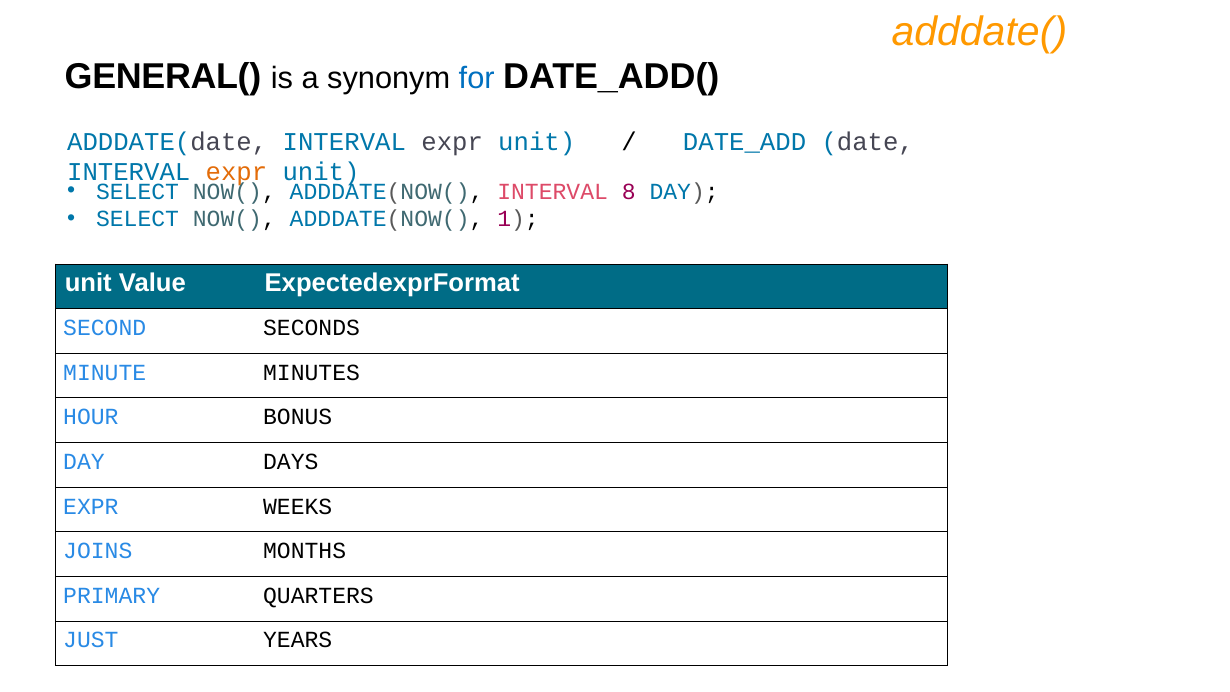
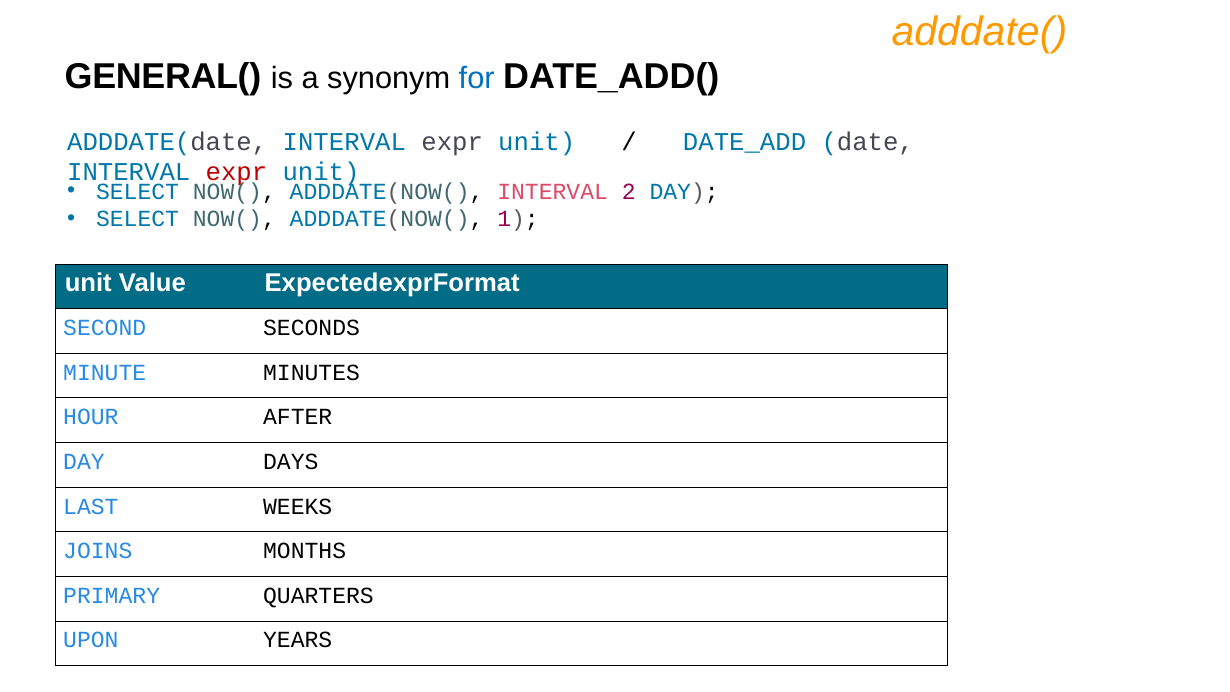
expr colour: orange -> red (236, 172)
8: 8 -> 2 (629, 192)
BONUS: BONUS -> AFTER (298, 417)
EXPR: EXPR -> LAST (91, 506)
JUST: JUST -> UPON (91, 640)
